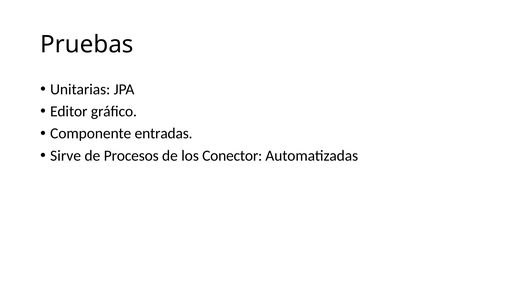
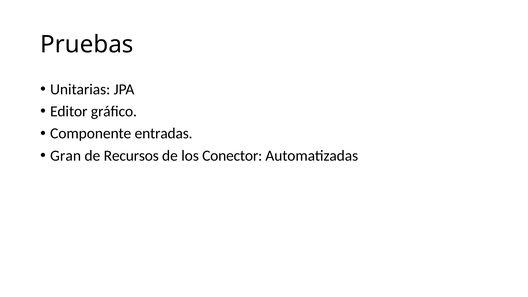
Sirve: Sirve -> Gran (66, 156)
Procesos: Procesos -> Recursos (131, 156)
